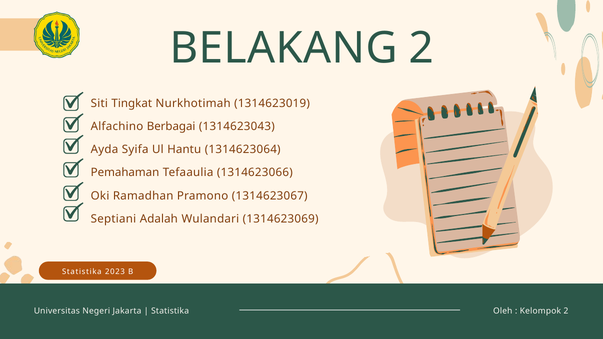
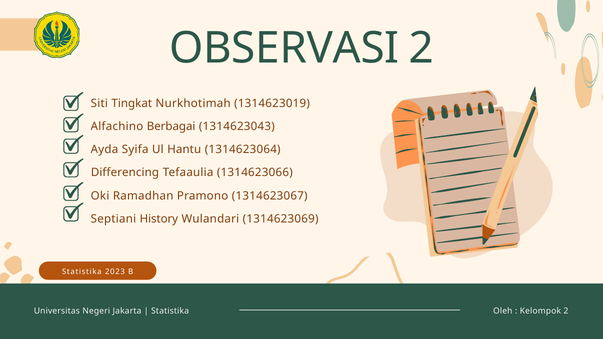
BELAKANG: BELAKANG -> OBSERVASI (284, 48)
Pemahaman: Pemahaman -> Differencing (125, 173)
Adalah: Adalah -> History (159, 219)
